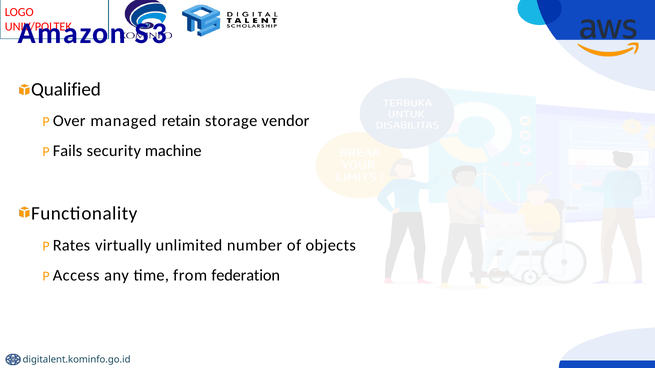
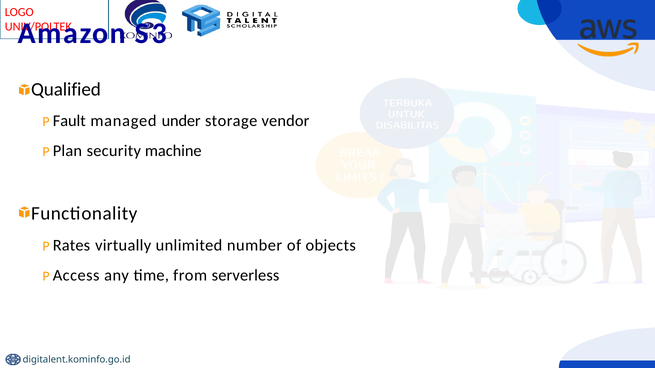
Over: Over -> Fault (69, 121)
retain: retain -> under (181, 121)
Fails: Fails -> Plan (67, 151)
federation: federation -> serverless (246, 276)
